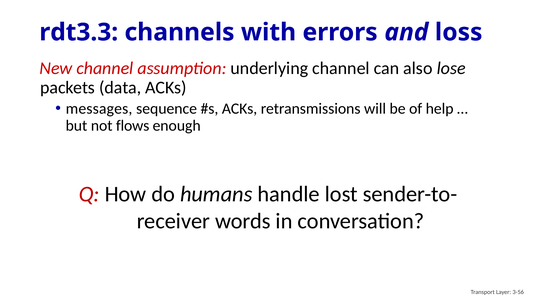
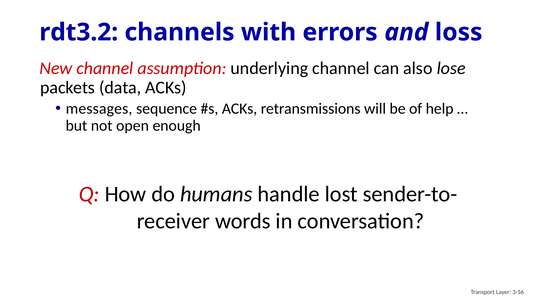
rdt3.3: rdt3.3 -> rdt3.2 (79, 32)
flows: flows -> open (133, 126)
